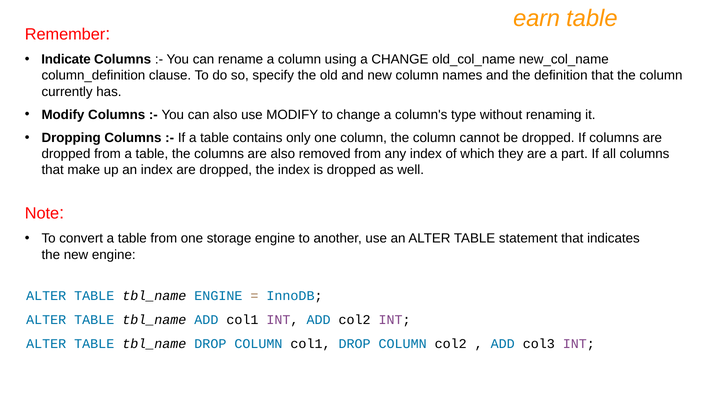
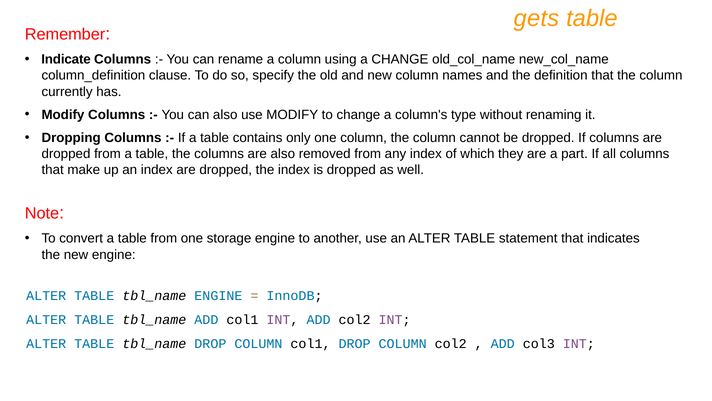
earn: earn -> gets (536, 19)
